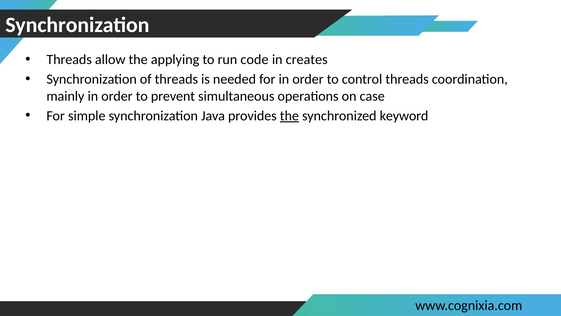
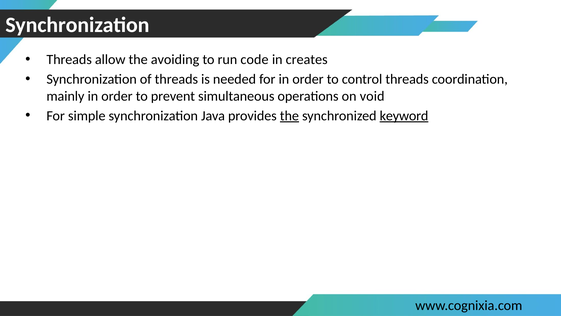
applying: applying -> avoiding (175, 59)
case: case -> void (372, 96)
keyword underline: none -> present (404, 116)
